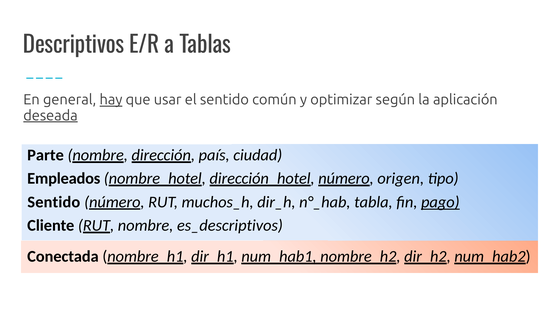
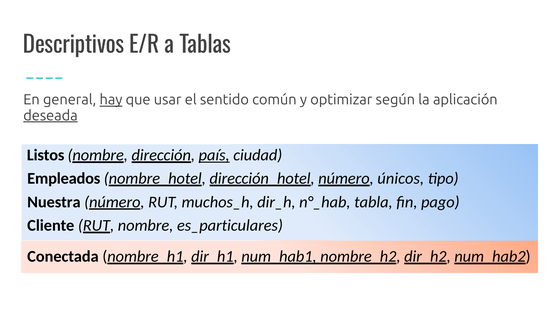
Parte: Parte -> Listos (46, 155)
país underline: none -> present (214, 155)
origen: origen -> únicos (401, 179)
Sentido: Sentido -> Nuestra (54, 202)
pago underline: present -> none (440, 202)
es_descriptivos: es_descriptivos -> es_particulares (230, 225)
